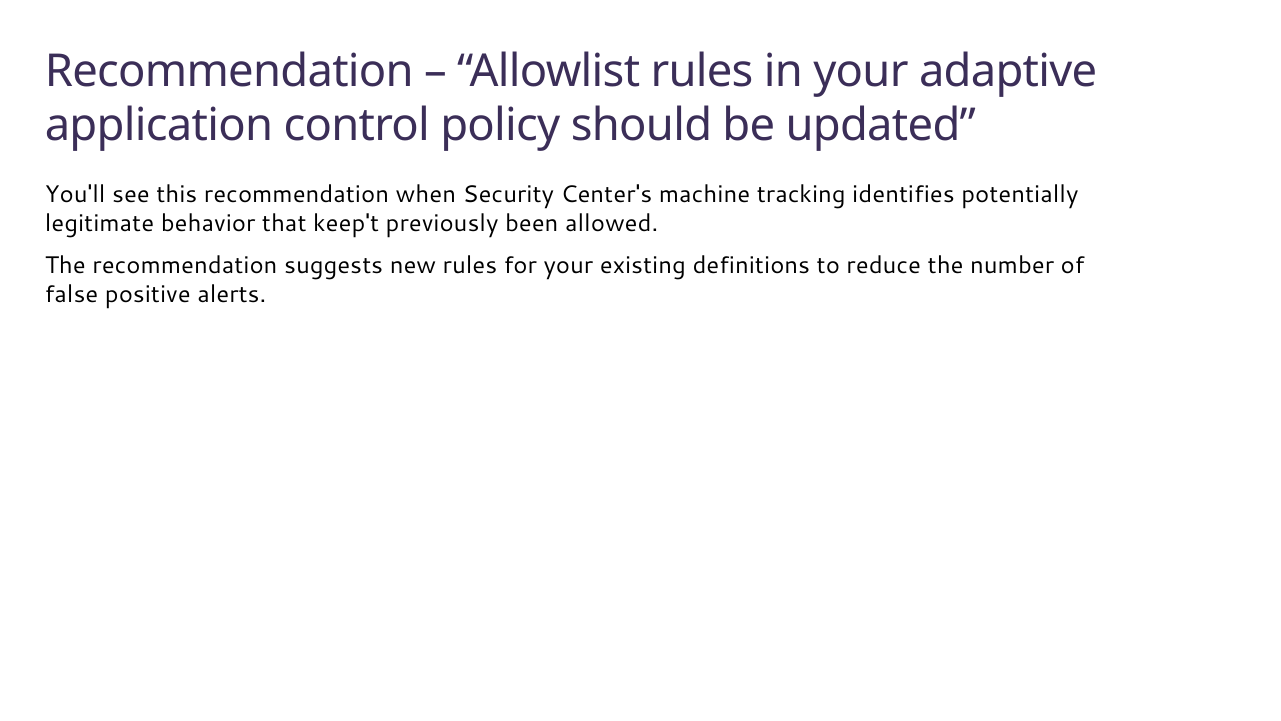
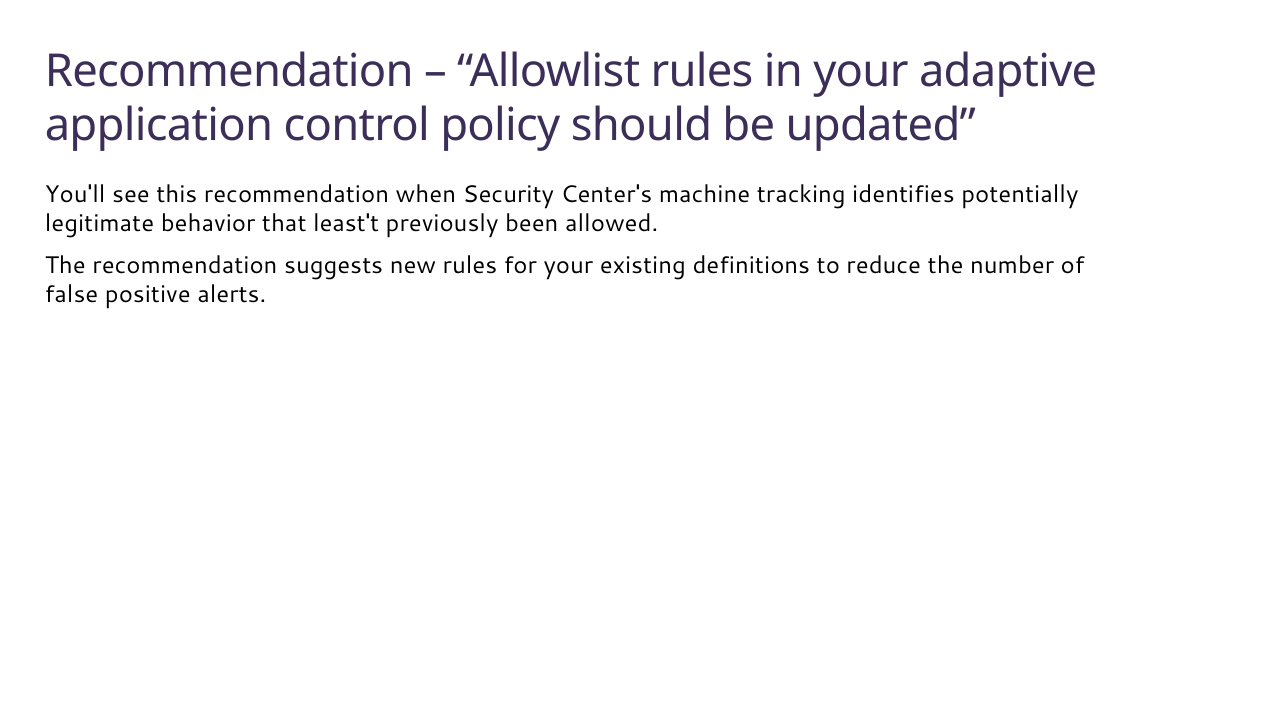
keep't: keep't -> least't (346, 224)
